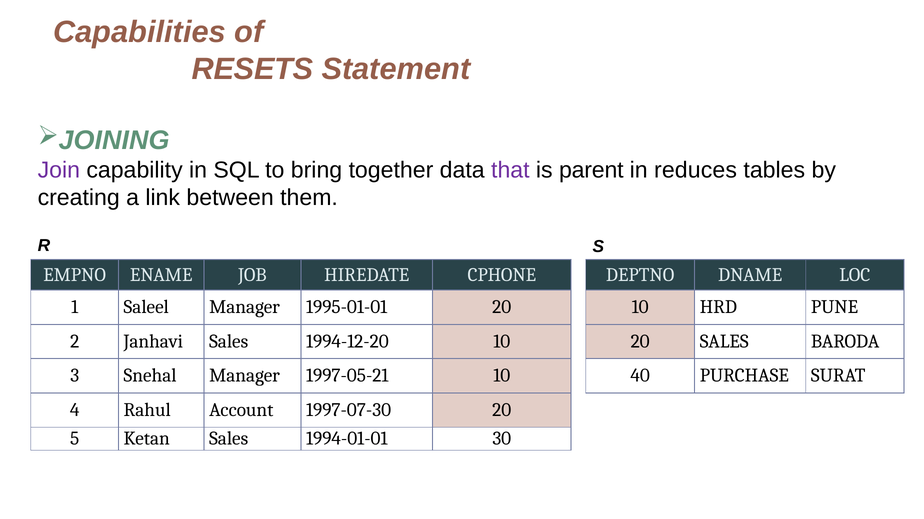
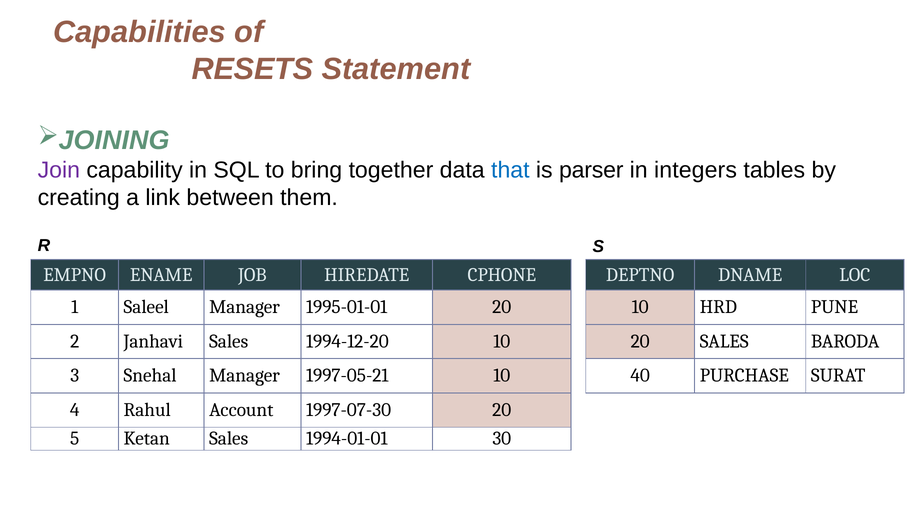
that colour: purple -> blue (510, 170)
parent: parent -> parser (591, 170)
reduces: reduces -> integers (696, 170)
